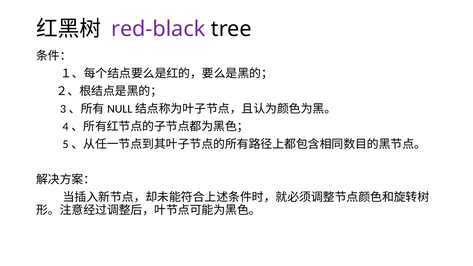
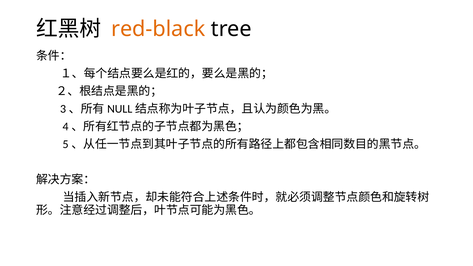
red-black colour: purple -> orange (158, 29)
